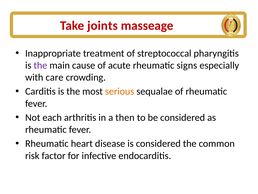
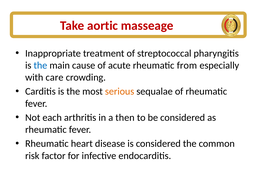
joints: joints -> aortic (103, 26)
the colour: purple -> blue (40, 65)
signs: signs -> from (187, 65)
